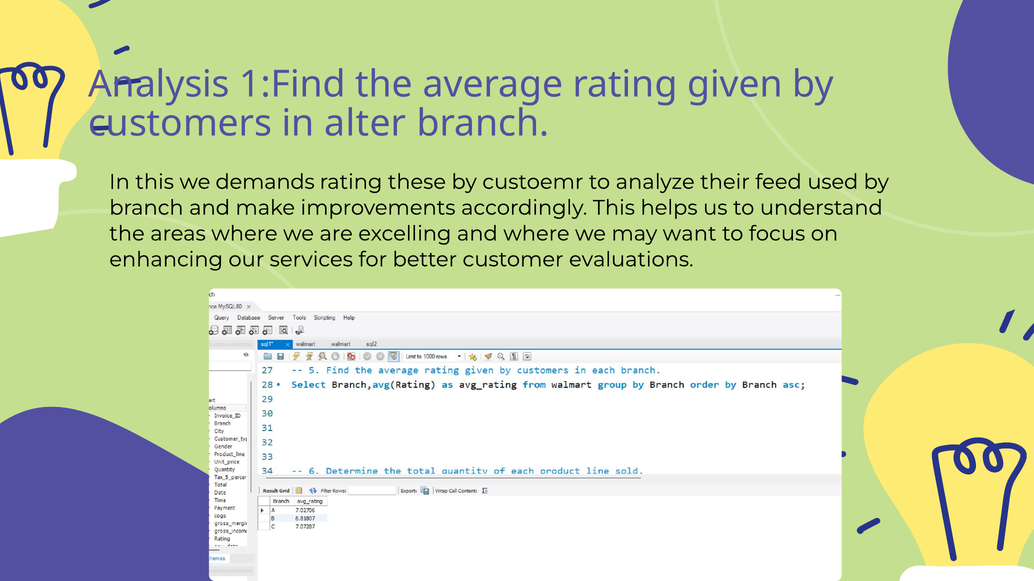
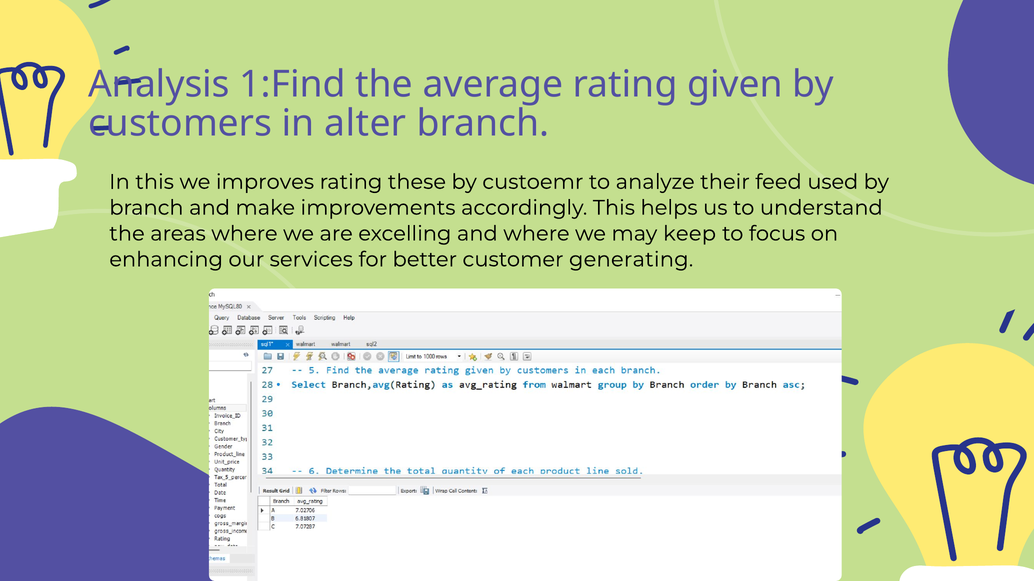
demands: demands -> improves (265, 182)
want: want -> keep (690, 234)
evaluations: evaluations -> generating (631, 260)
